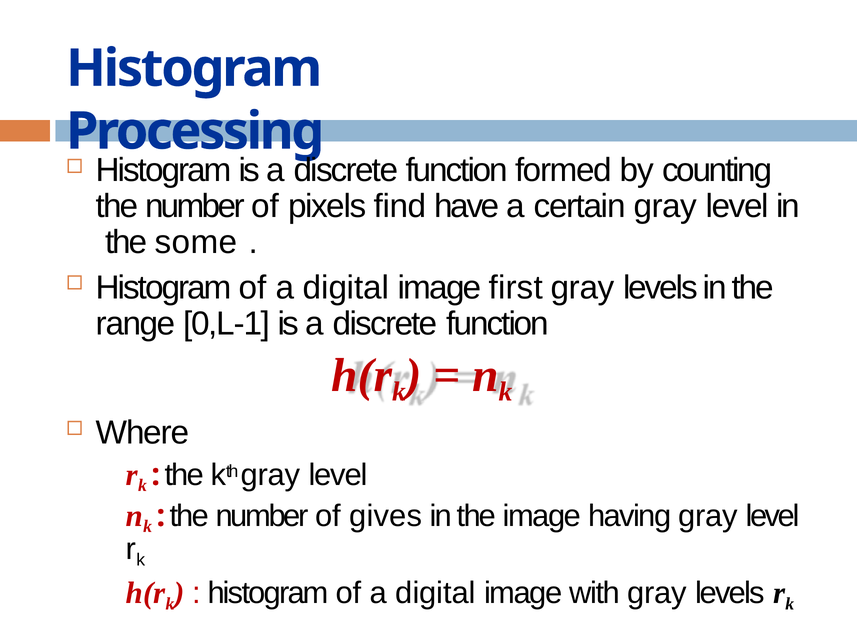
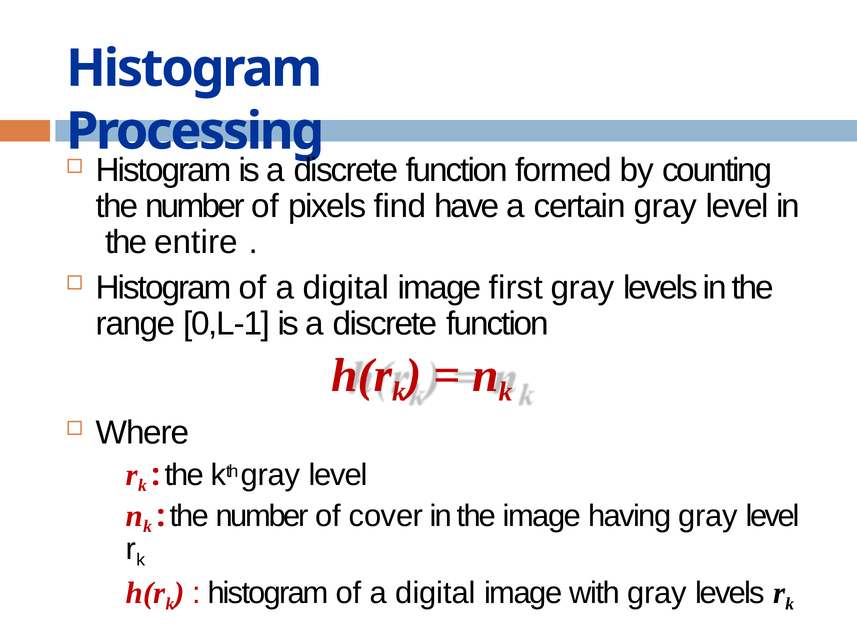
some: some -> entire (196, 242)
gives: gives -> cover (386, 516)
